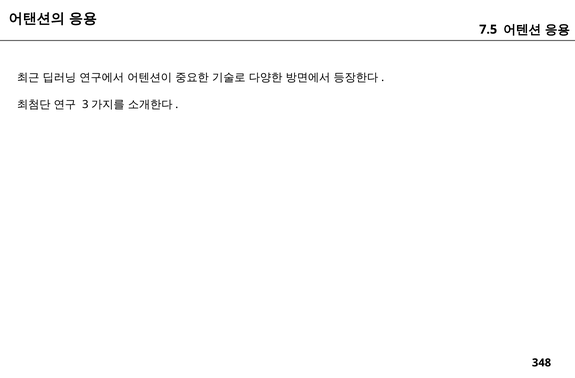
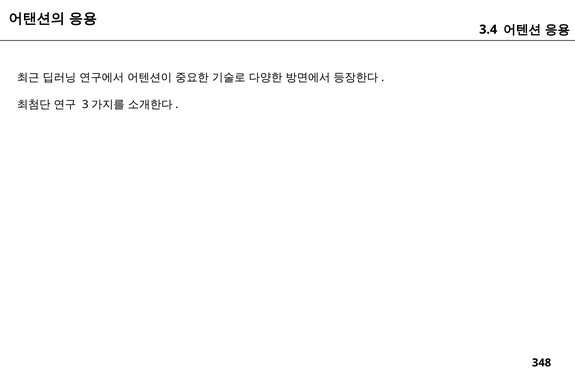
7.5: 7.5 -> 3.4 (488, 29)
